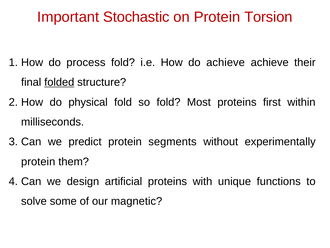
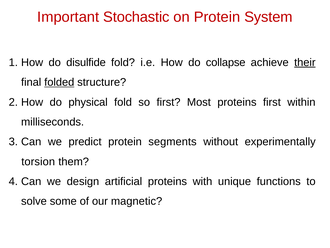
Torsion: Torsion -> System (268, 17)
process: process -> disulfide (86, 62)
do achieve: achieve -> collapse (226, 62)
their underline: none -> present (305, 62)
so fold: fold -> first (169, 102)
protein: protein -> torsion (38, 161)
